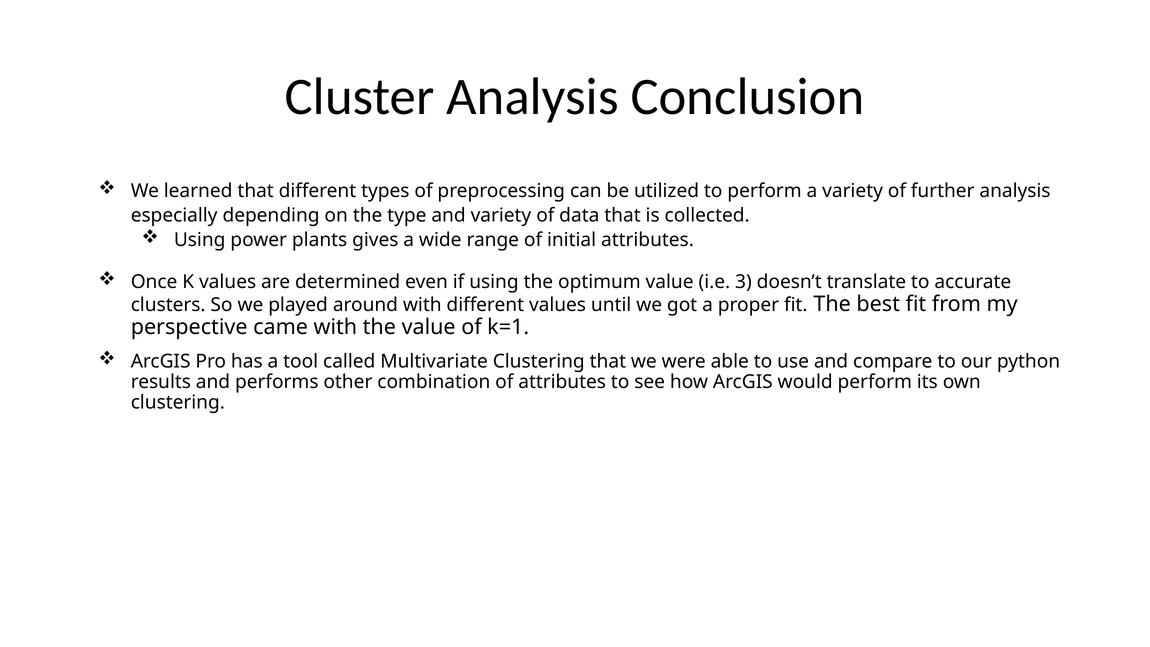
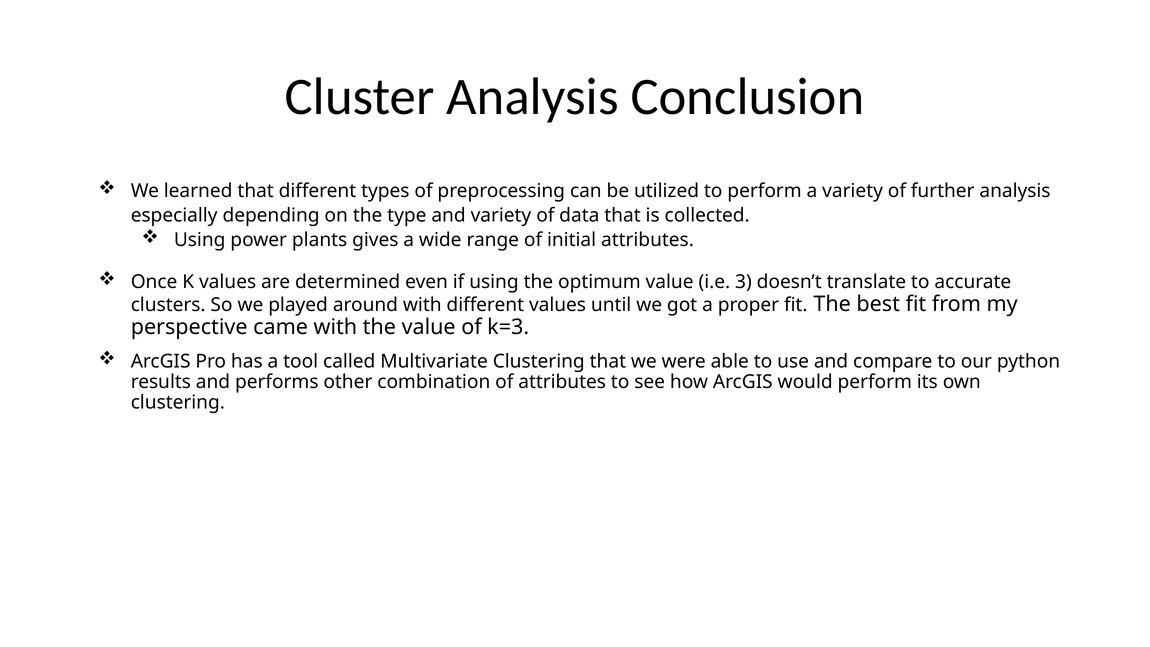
k=1: k=1 -> k=3 (508, 327)
